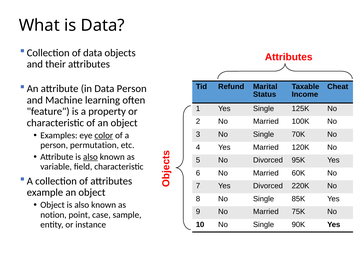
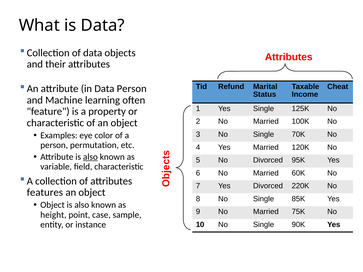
color underline: present -> none (104, 136)
example: example -> features (45, 193)
notion: notion -> height (53, 215)
